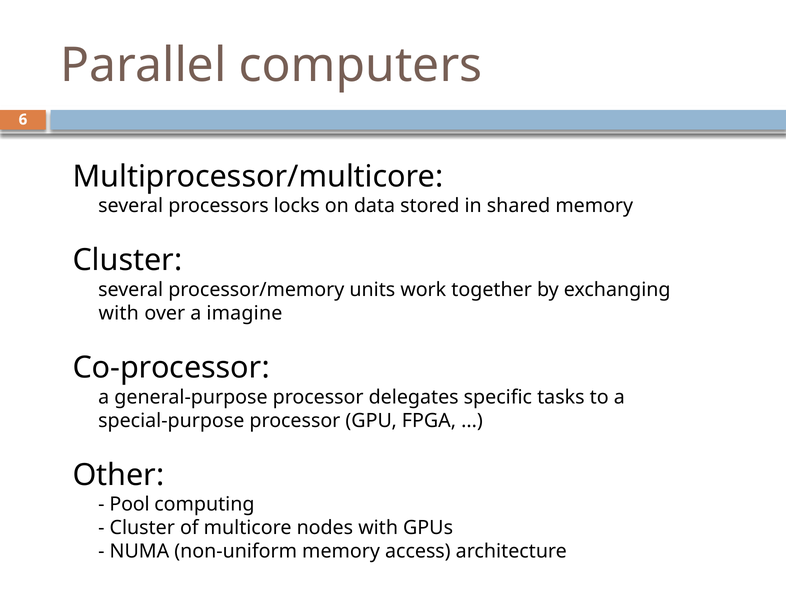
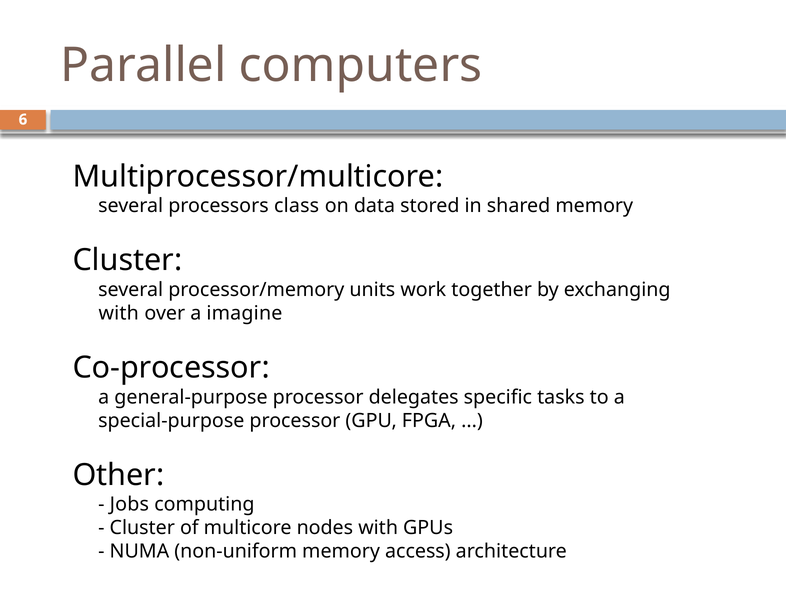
locks: locks -> class (297, 206)
Pool: Pool -> Jobs (129, 505)
